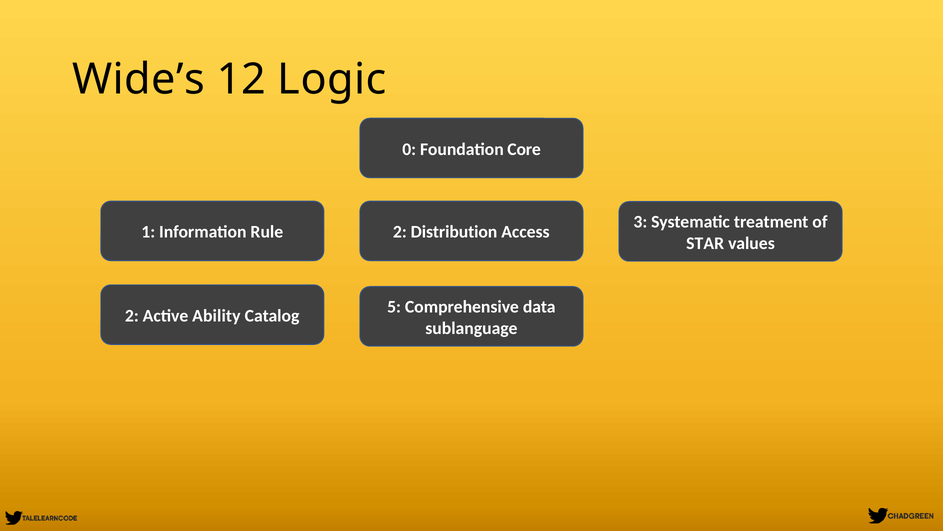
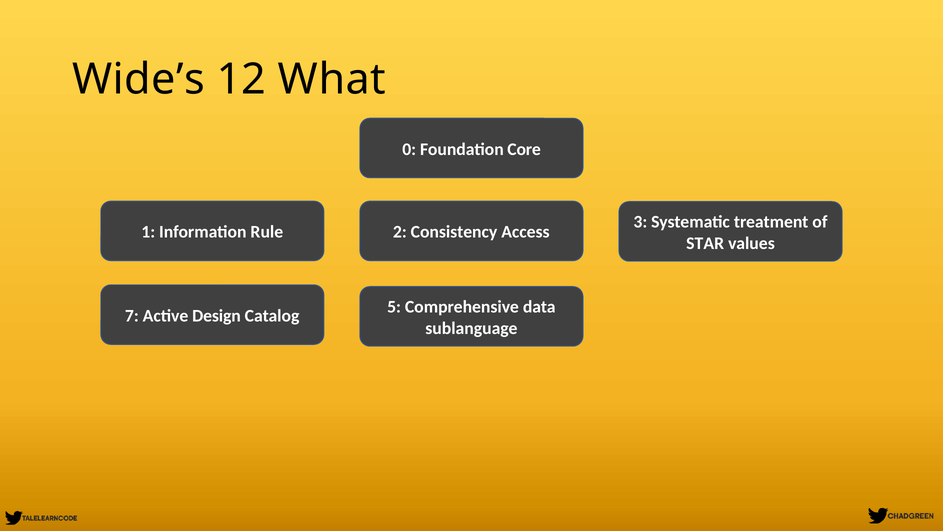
Logic: Logic -> What (332, 79)
Distribution: Distribution -> Consistency (454, 232)
2: 2 -> 7 (132, 316)
Ability: Ability -> Design (216, 316)
